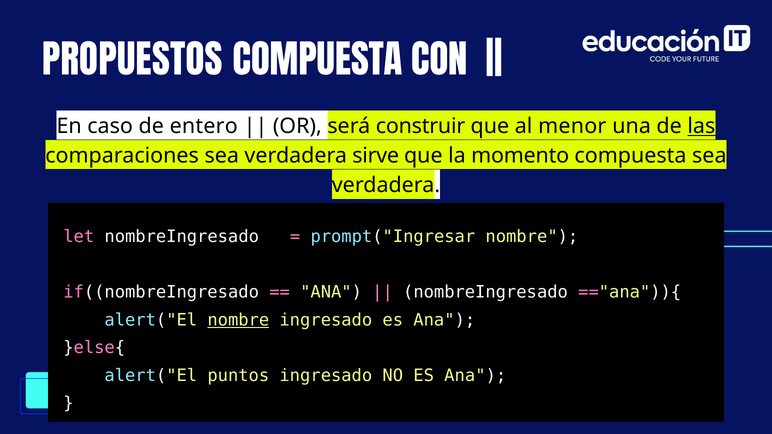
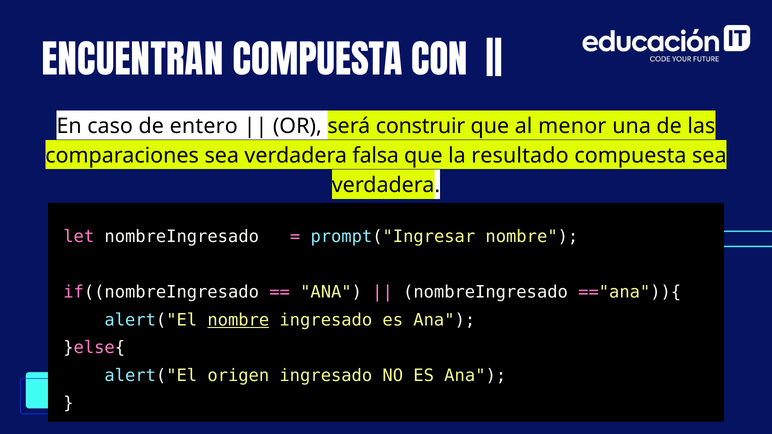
PROPUESTOS: PROPUESTOS -> ENCUENTRAN (132, 62)
las underline: present -> none (701, 126)
sirve: sirve -> falsa (376, 156)
momento: momento -> resultado (520, 156)
puntos: puntos -> origen (238, 376)
